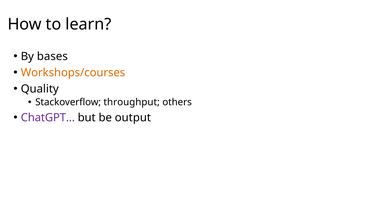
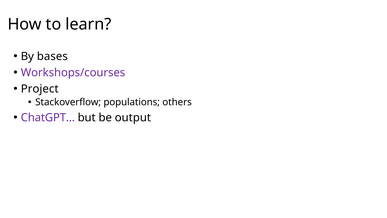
Workshops/courses colour: orange -> purple (73, 73)
Quality: Quality -> Project (40, 89)
throughput: throughput -> populations (132, 102)
